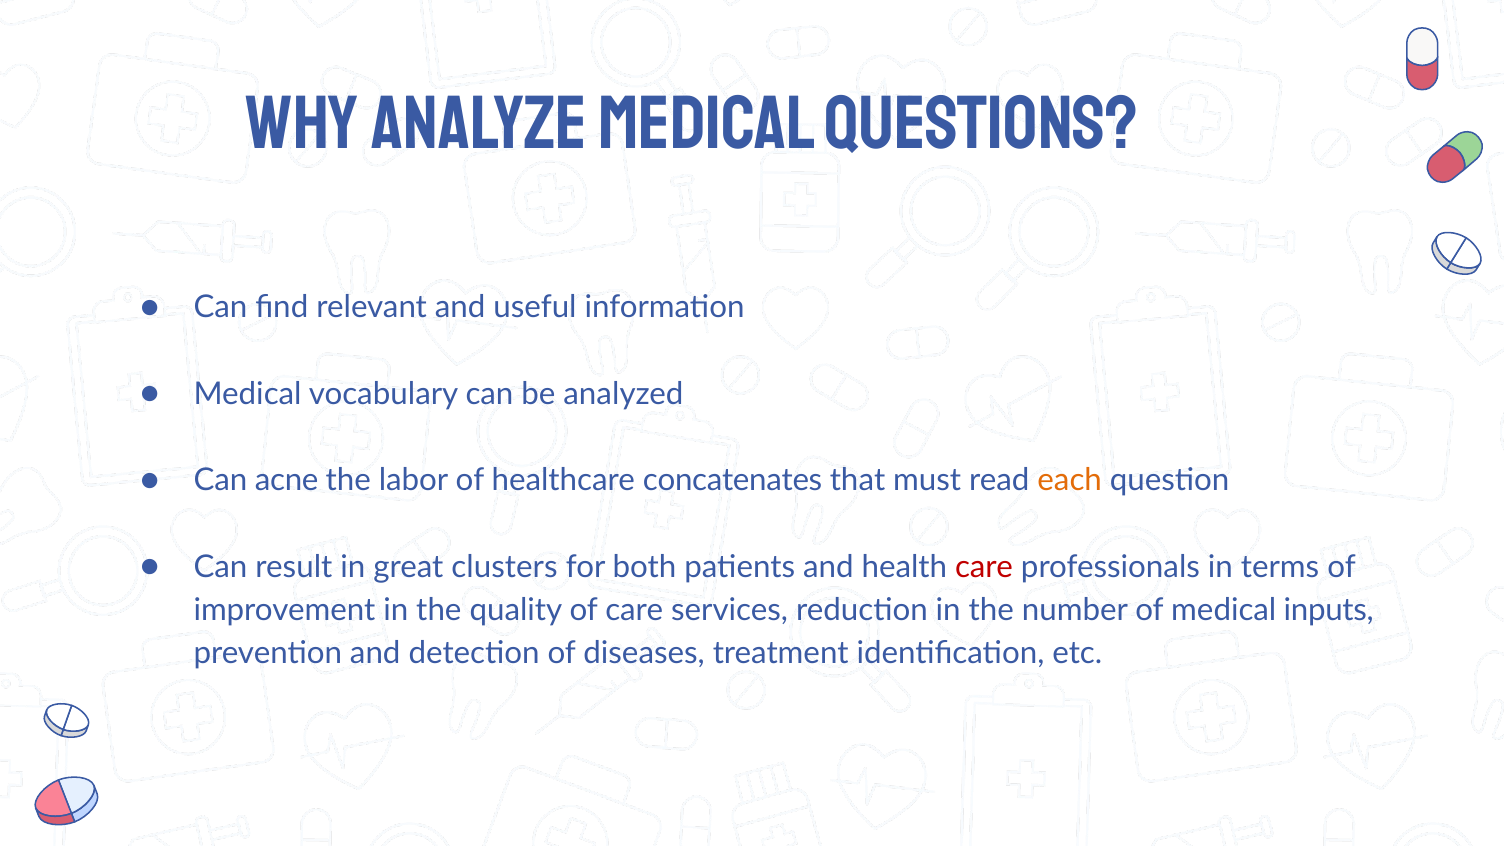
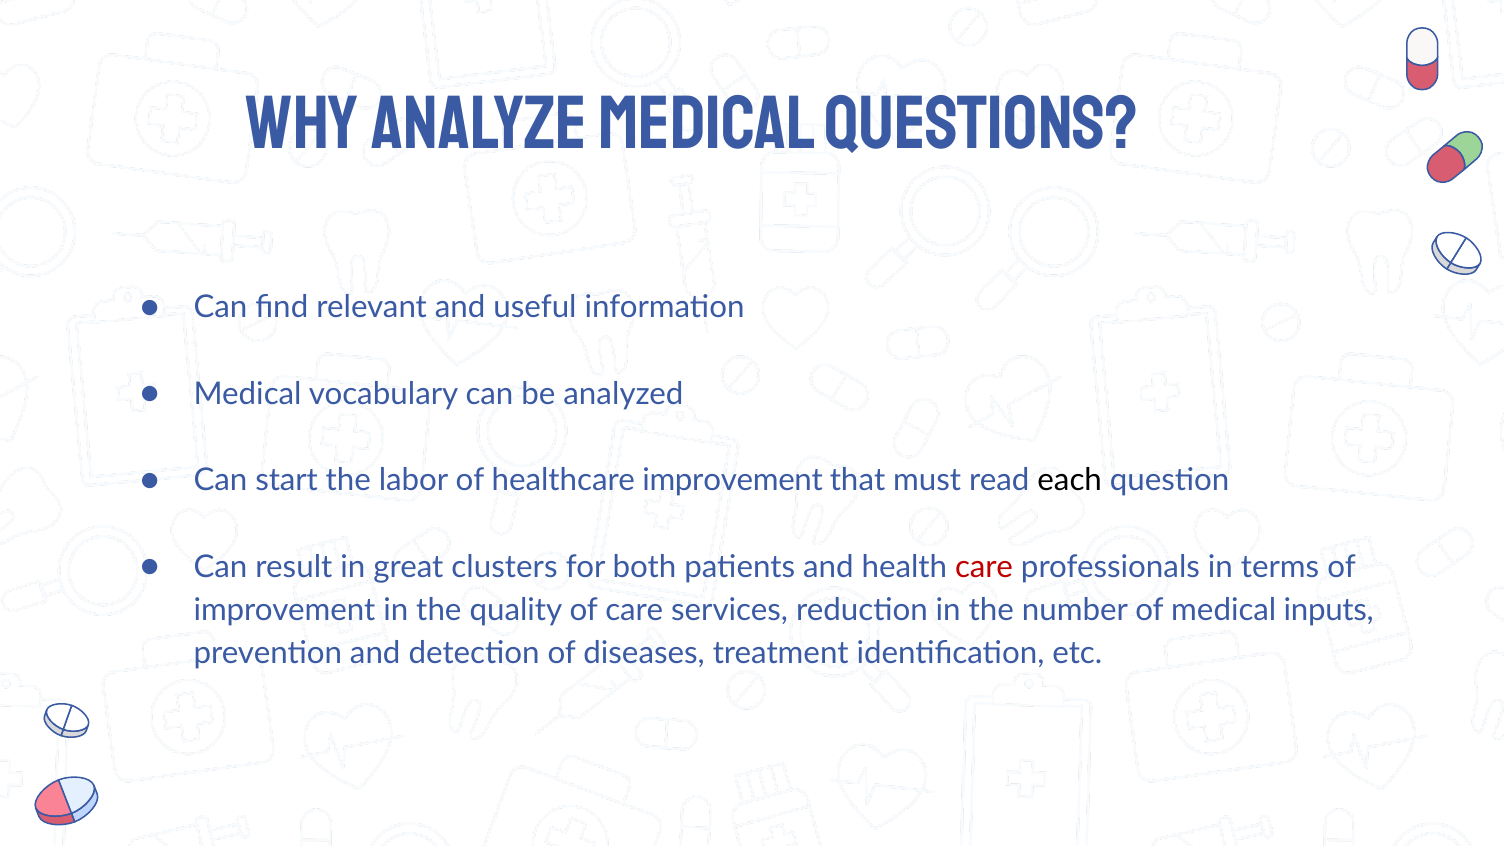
acne: acne -> start (287, 480)
healthcare concatenates: concatenates -> improvement (733, 480)
each colour: orange -> black (1070, 480)
